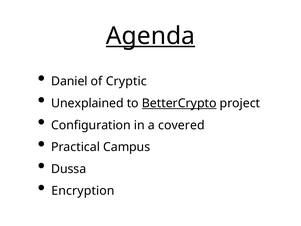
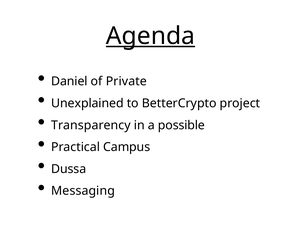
Cryptic: Cryptic -> Private (126, 81)
BetterCrypto underline: present -> none (179, 103)
Configuration: Configuration -> Transparency (91, 125)
covered: covered -> possible (181, 125)
Encryption: Encryption -> Messaging (83, 191)
